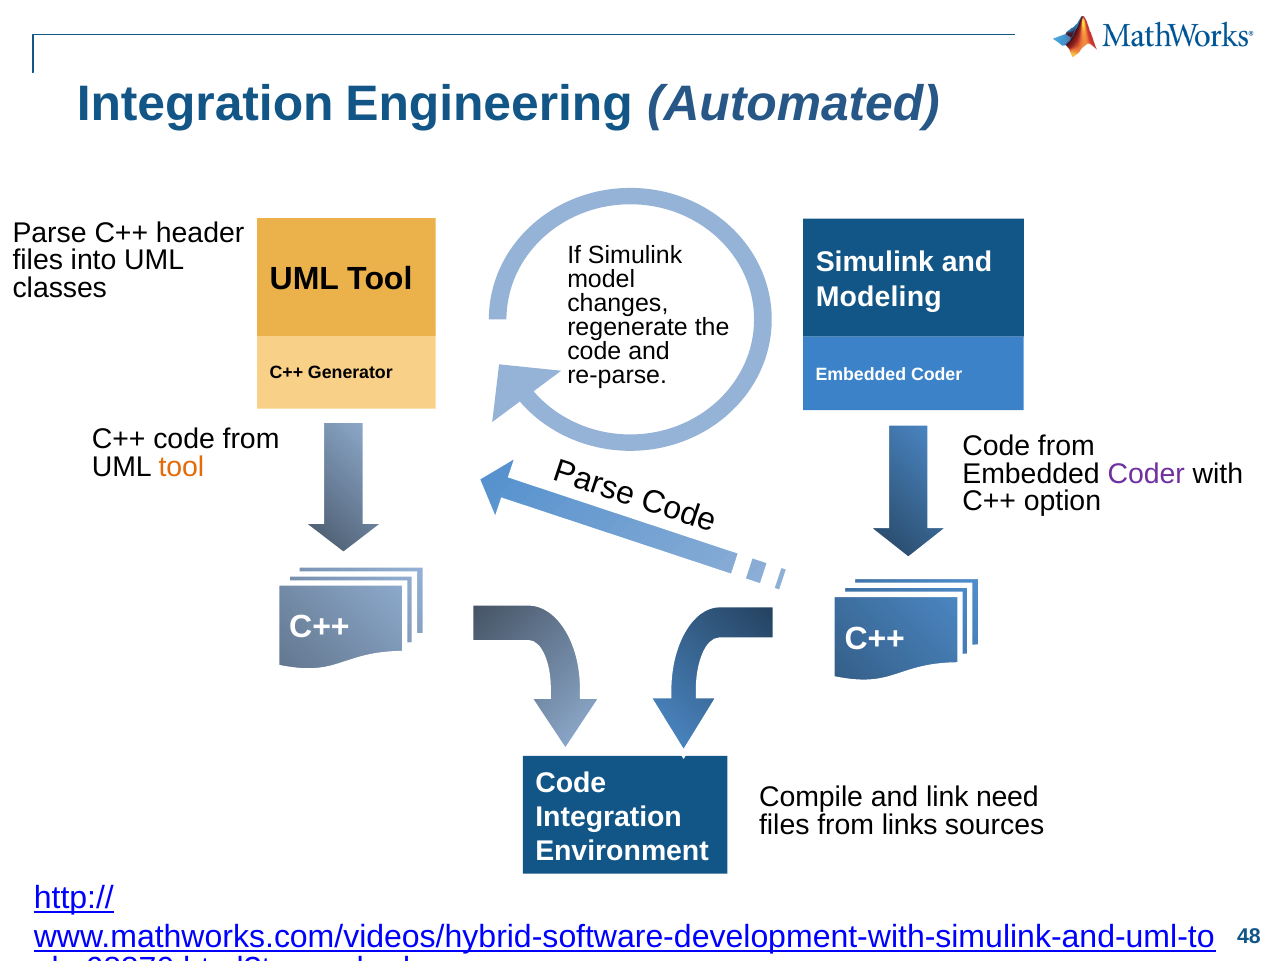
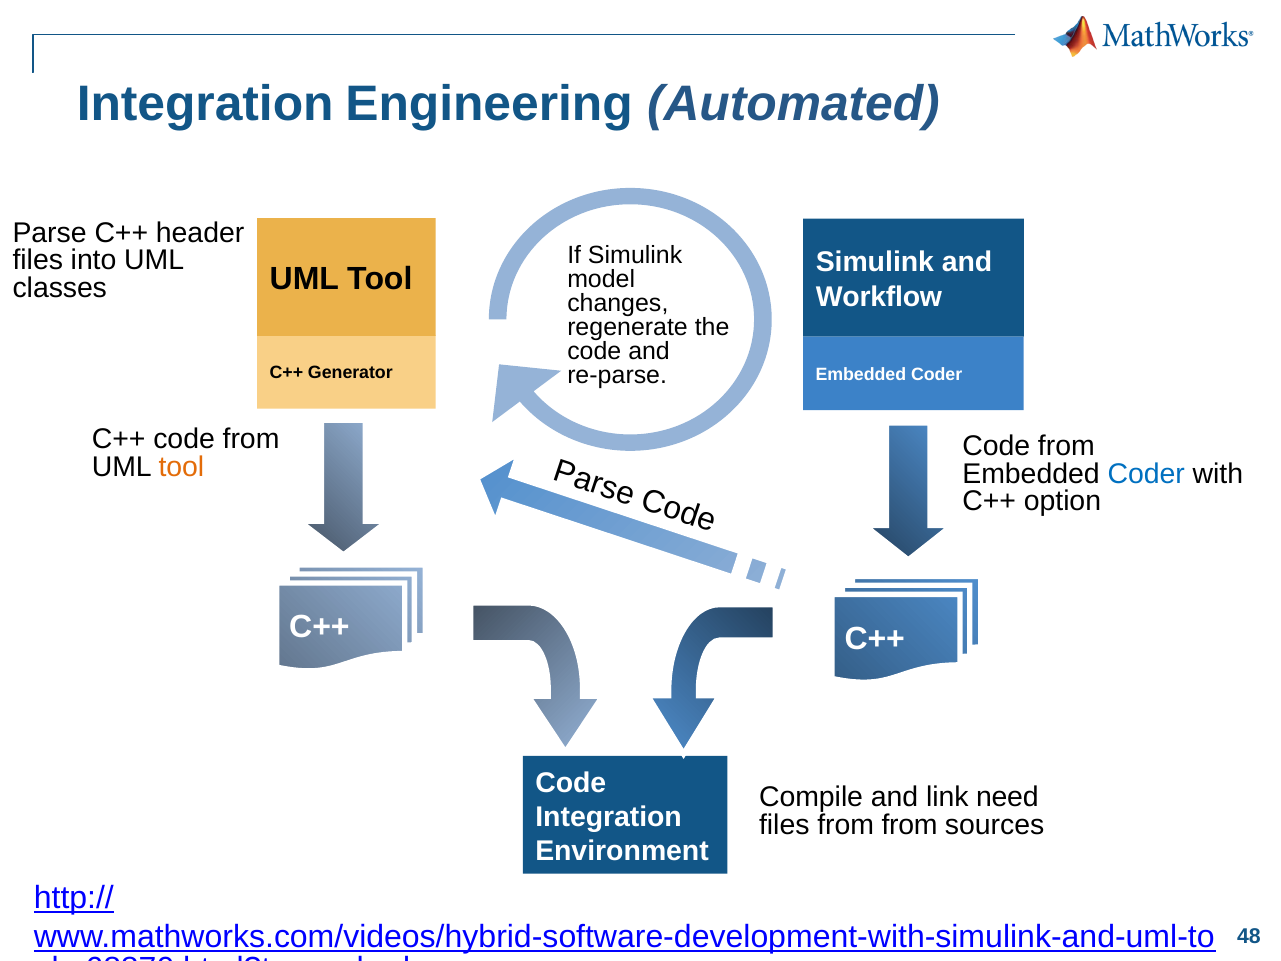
Modeling: Modeling -> Workflow (879, 297)
Coder colour: purple -> blue (1146, 474)
links: links -> from (910, 825)
